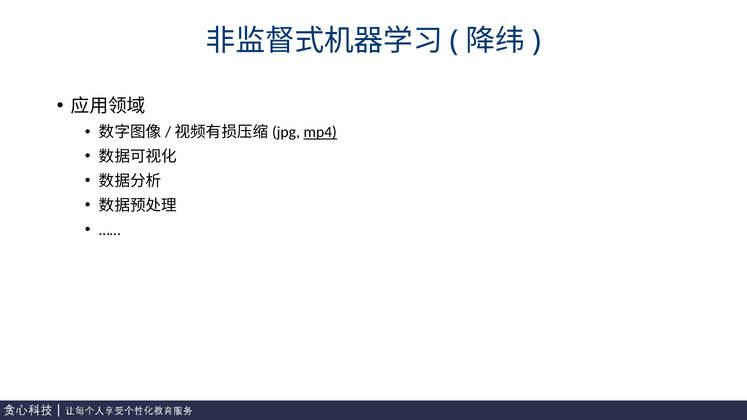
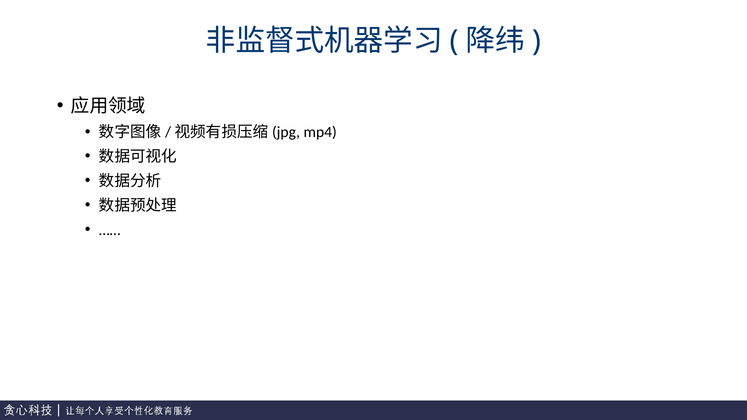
mp4 underline: present -> none (320, 132)
